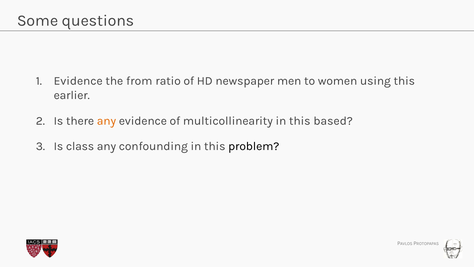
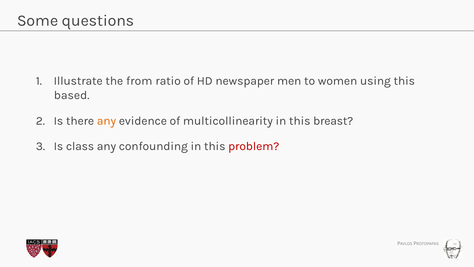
Evidence: Evidence -> Illustrate (78, 81)
earlier: earlier -> based (72, 95)
based: based -> breast (333, 121)
problem colour: black -> red (254, 146)
